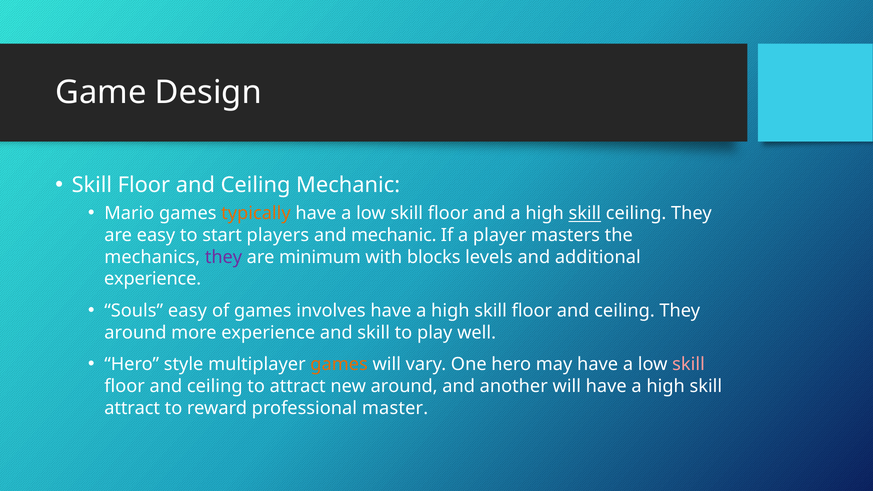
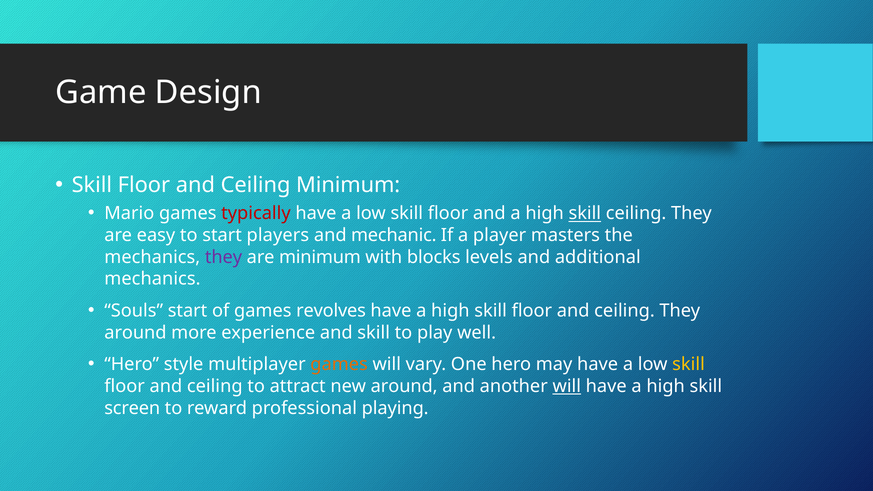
Ceiling Mechanic: Mechanic -> Minimum (348, 185)
typically colour: orange -> red (256, 214)
experience: experience -> mechanics (152, 279)
Souls easy: easy -> start (188, 311)
involves: involves -> revolves (331, 311)
skill colour: pink -> yellow (689, 365)
will underline: none -> present (567, 386)
attract: attract -> screen (132, 408)
master: master -> playing (395, 408)
